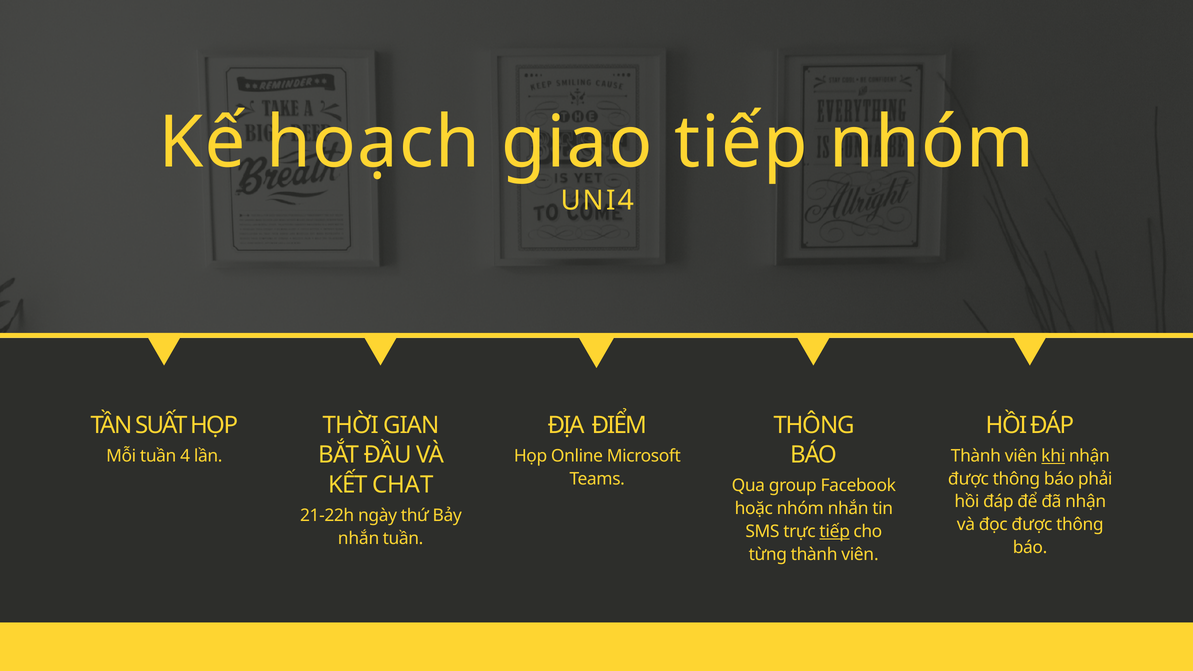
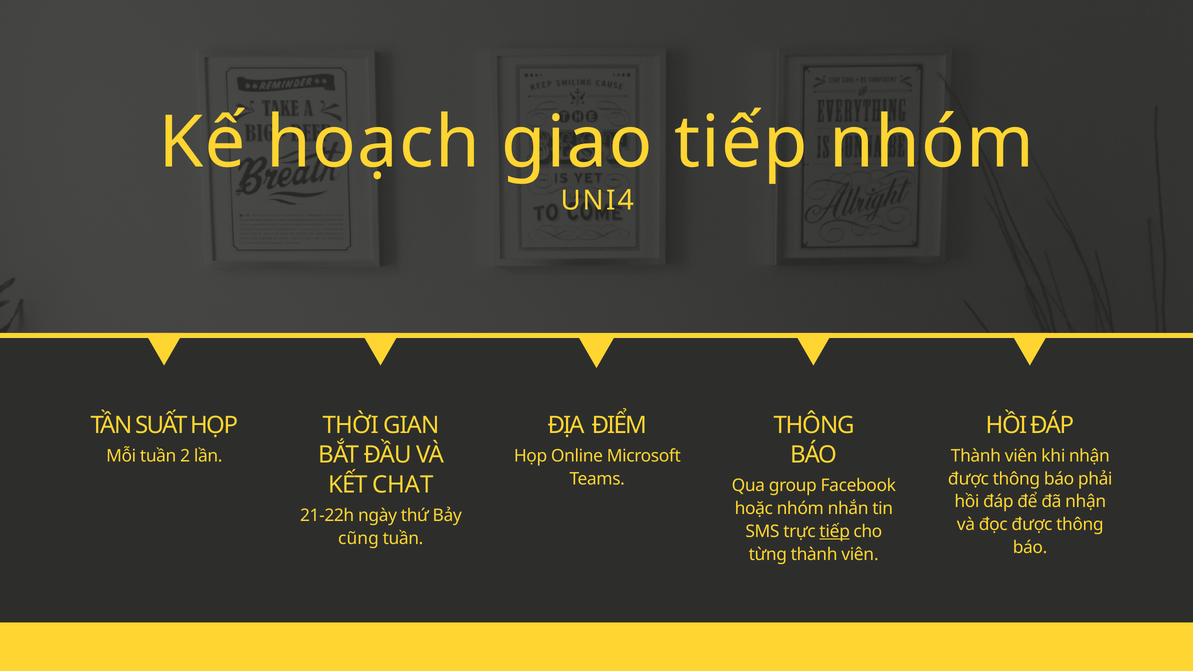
4: 4 -> 2 (185, 456)
khi underline: present -> none (1053, 456)
nhắn: nhắn -> cũng (358, 538)
